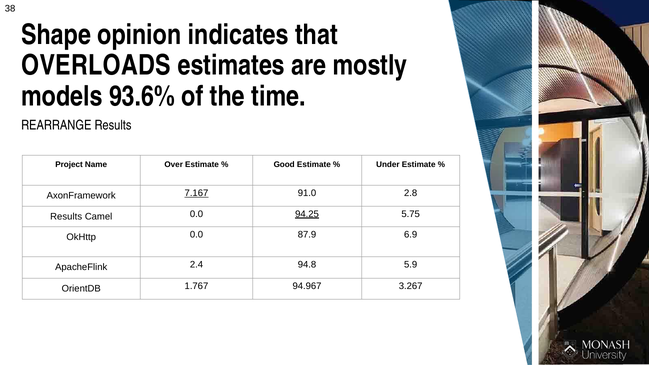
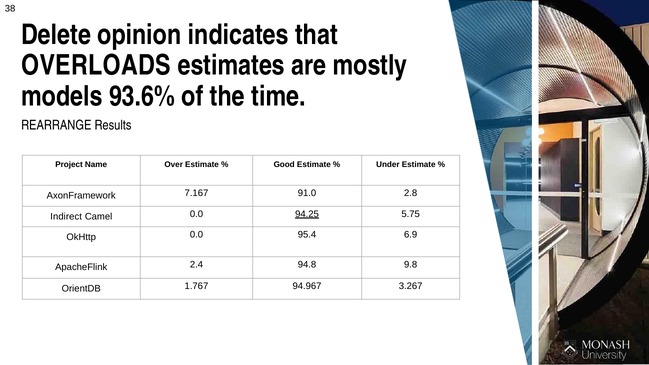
Shape: Shape -> Delete (56, 35)
7.167 underline: present -> none (196, 193)
Results: Results -> Indirect (66, 217)
87.9: 87.9 -> 95.4 (307, 235)
5.9: 5.9 -> 9.8 (411, 265)
